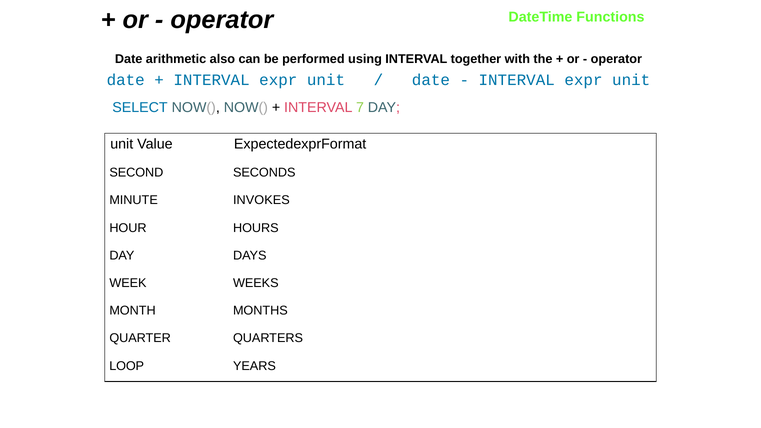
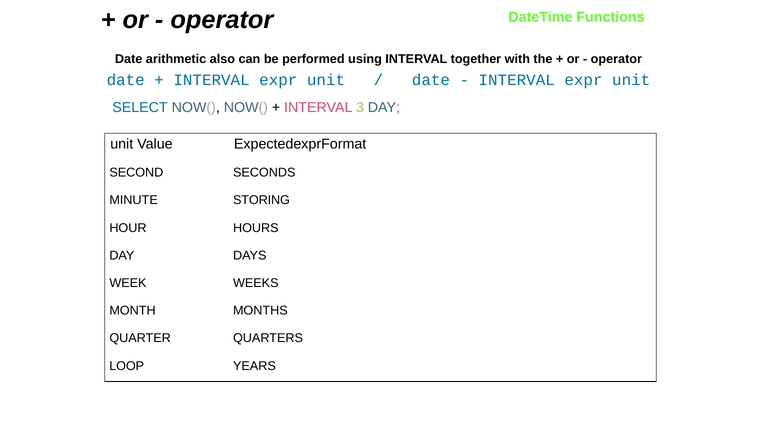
7: 7 -> 3 (360, 107)
INVOKES: INVOKES -> STORING (262, 200)
